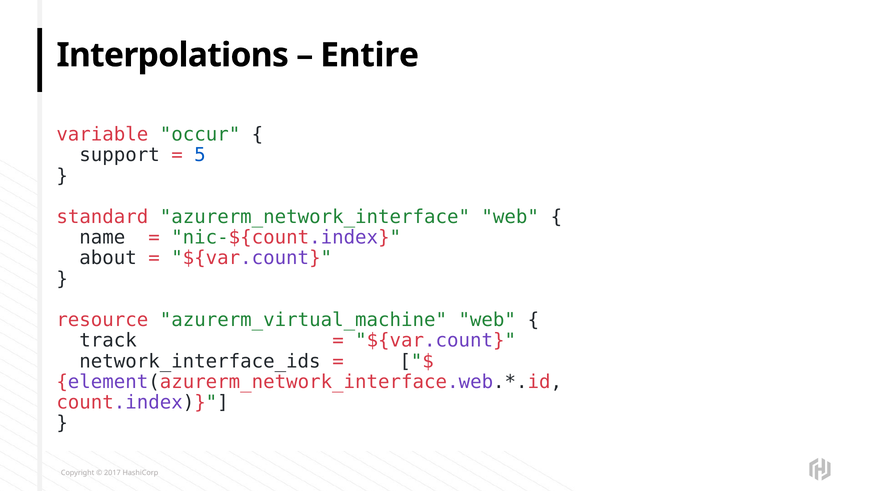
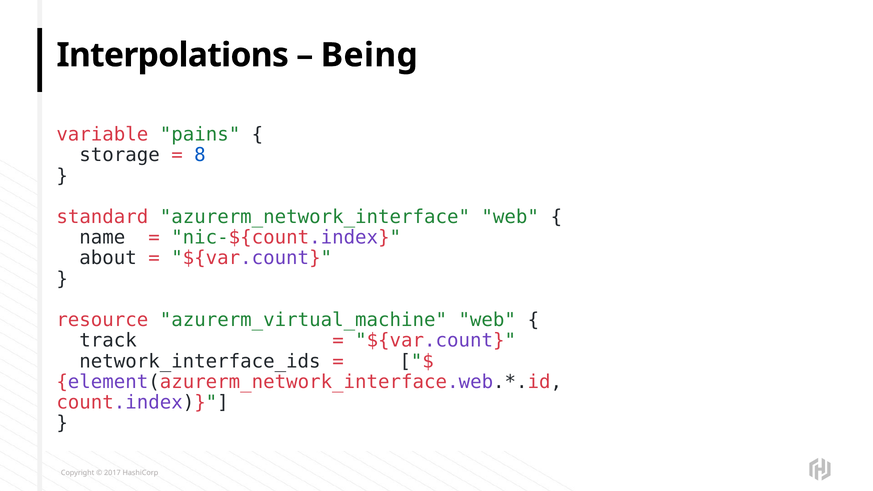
Entire: Entire -> Being (369, 55)
occur: occur -> pains (200, 134)
support: support -> storage (120, 155)
5: 5 -> 8 (200, 155)
